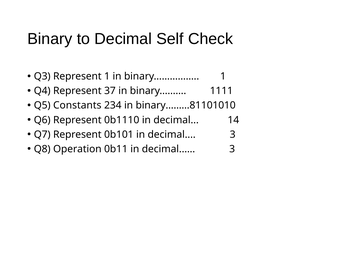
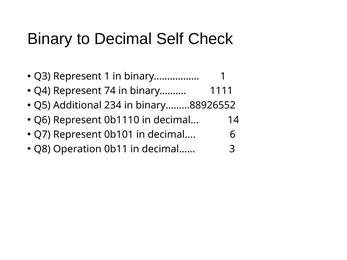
37: 37 -> 74 (110, 91)
Constants: Constants -> Additional (77, 106)
binary………81101010: binary………81101010 -> binary………88926552 (186, 106)
decimal 3: 3 -> 6 (233, 135)
